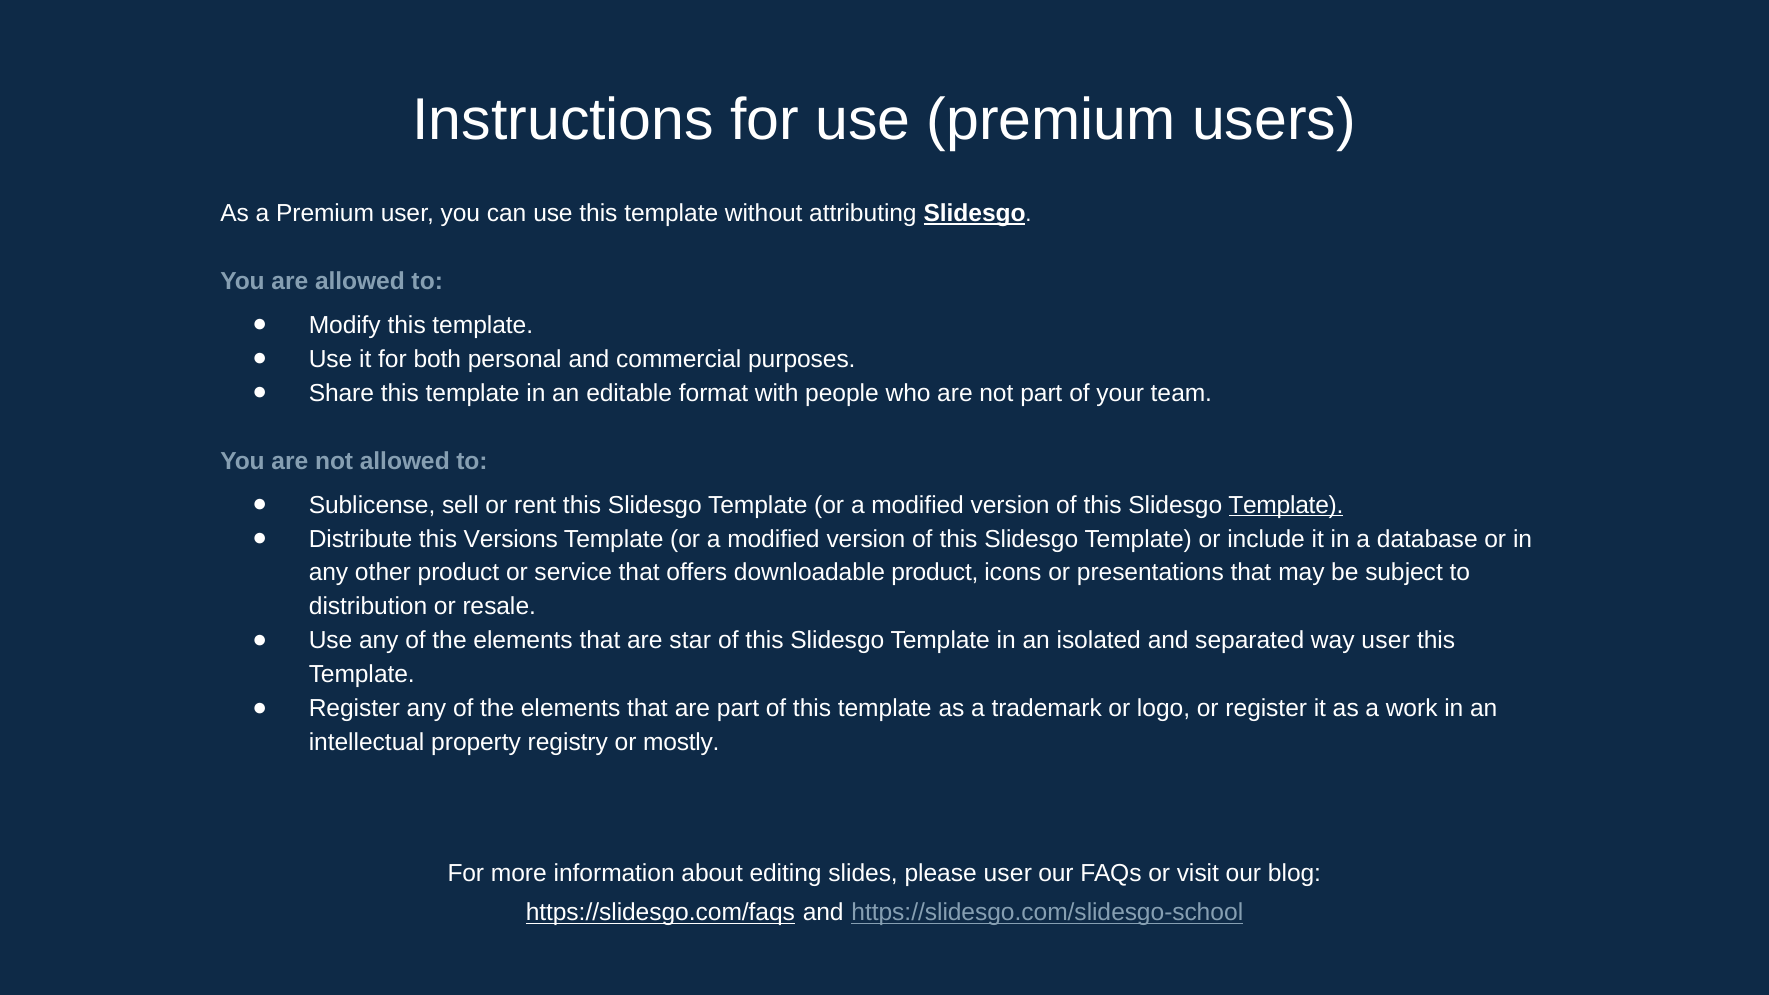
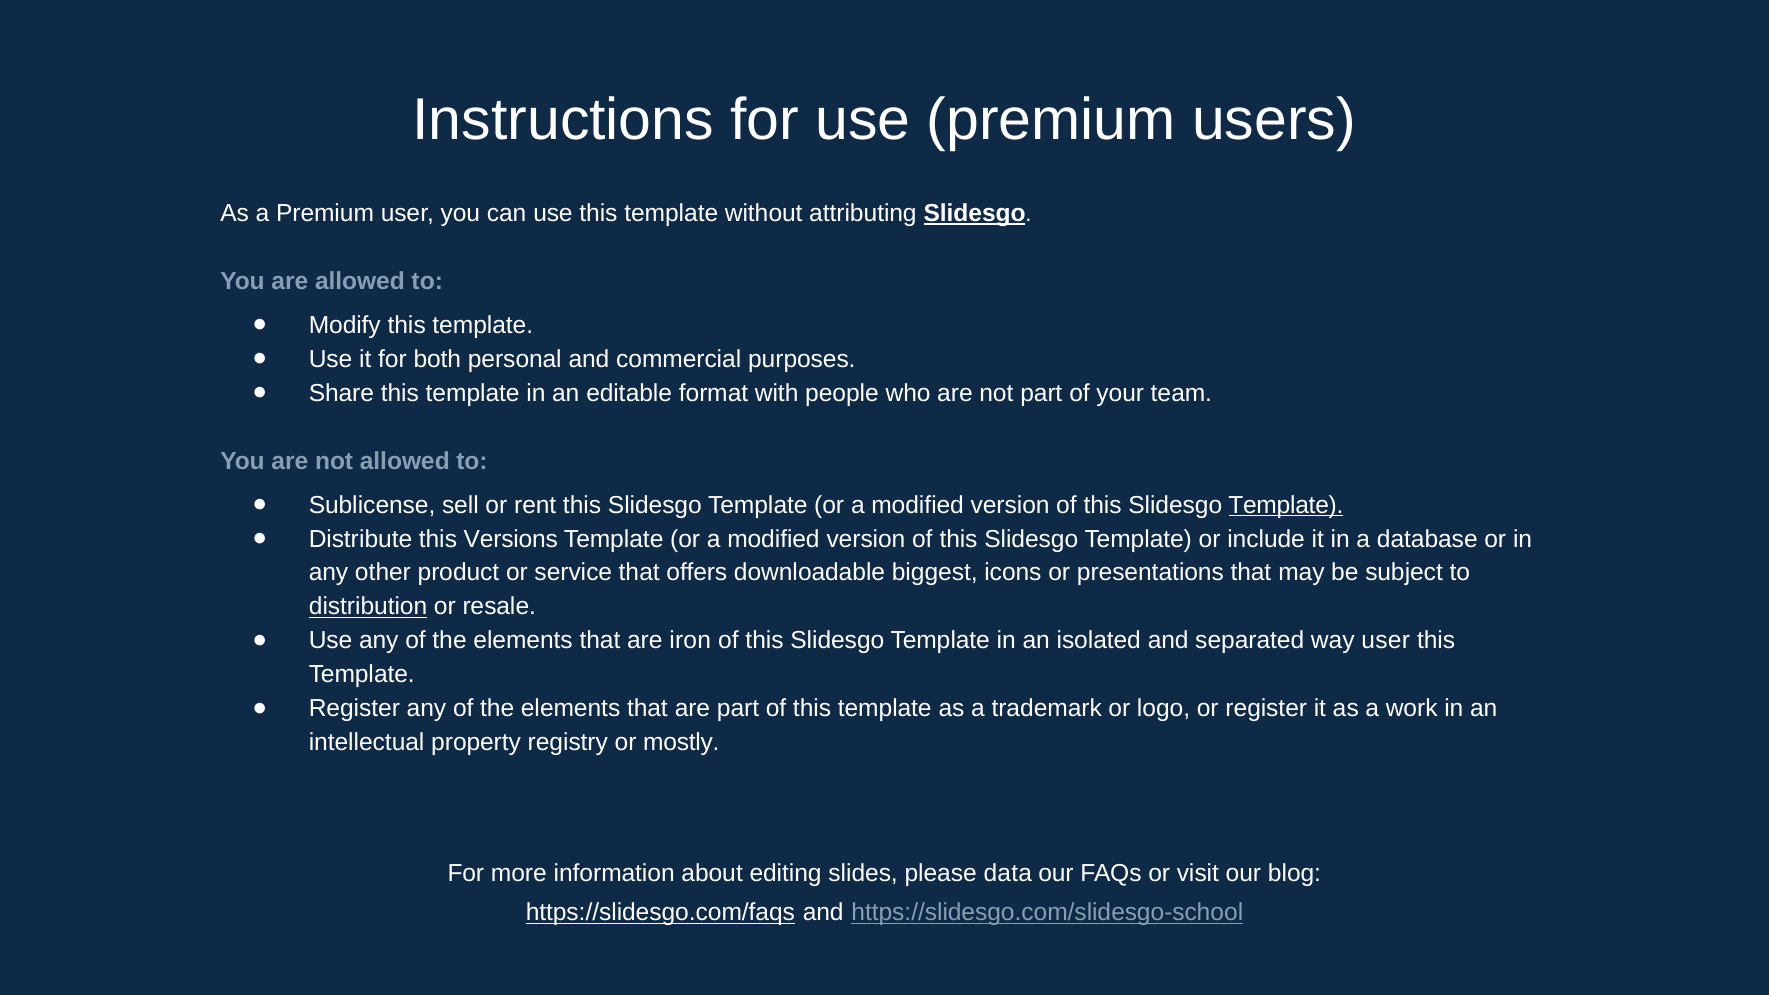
downloadable product: product -> biggest (935, 573)
distribution underline: none -> present (368, 607)
star: star -> iron (690, 641)
please user: user -> data (1008, 873)
